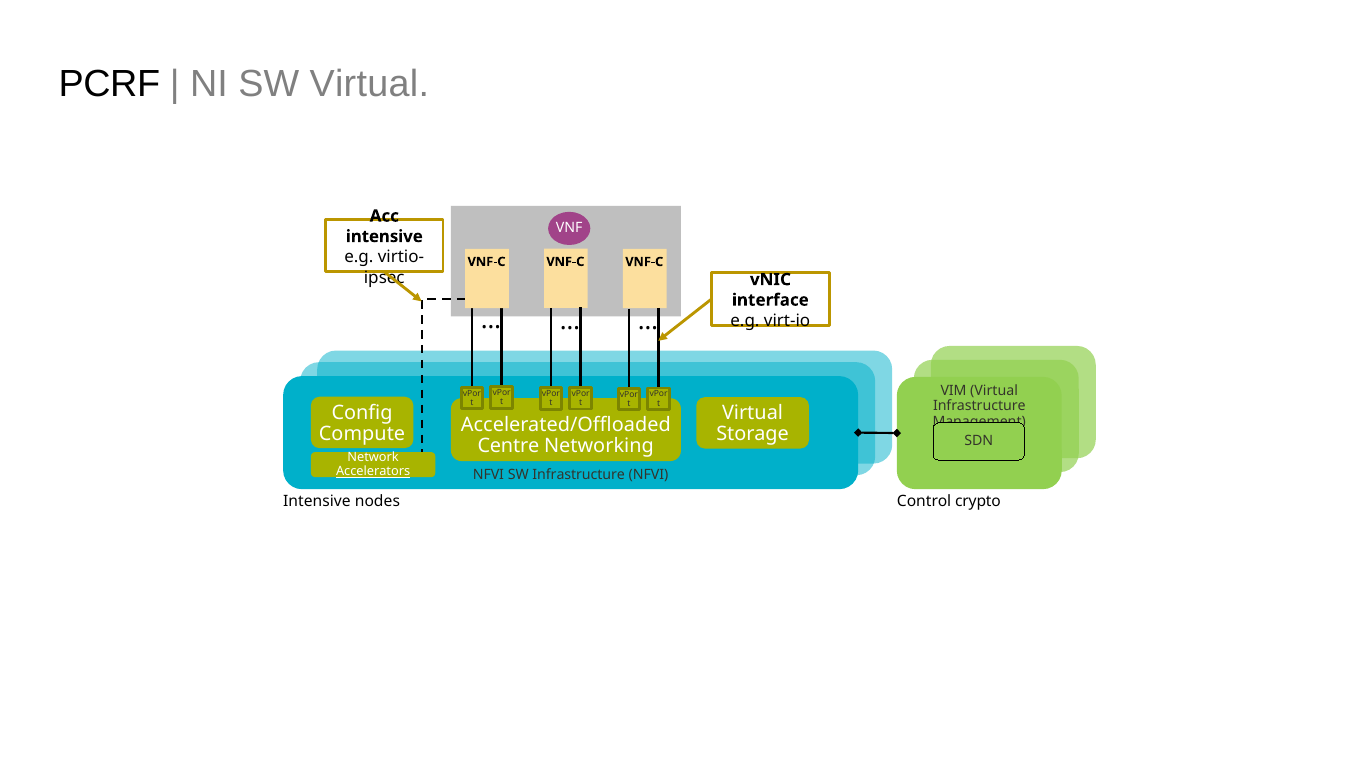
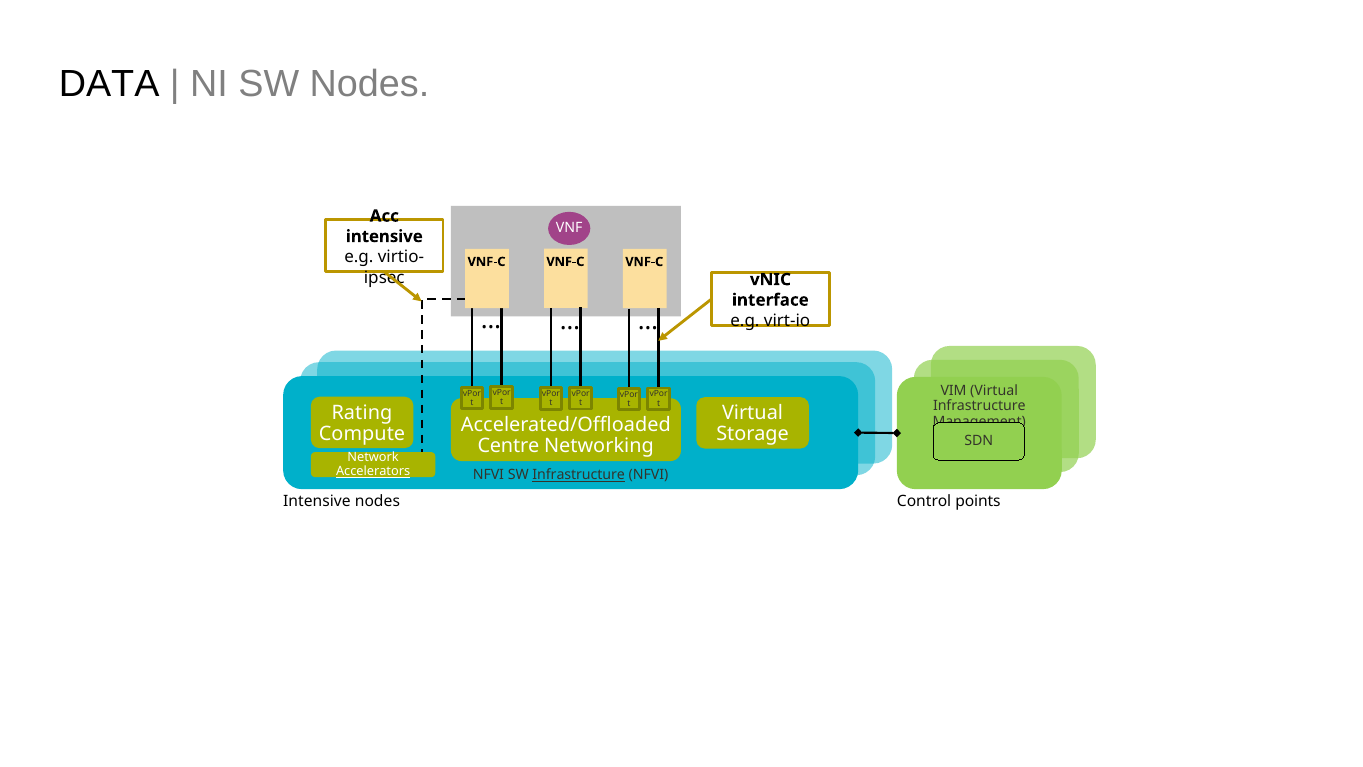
PCRF: PCRF -> DATA (109, 84)
SW Virtual: Virtual -> Nodes (369, 84)
Config: Config -> Rating (362, 412)
Infrastructure underline: none -> present (579, 475)
crypto: crypto -> points (978, 501)
